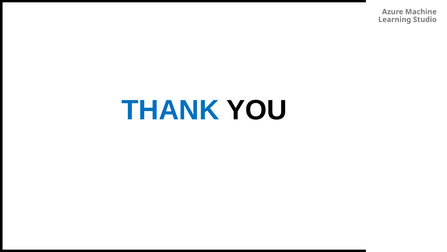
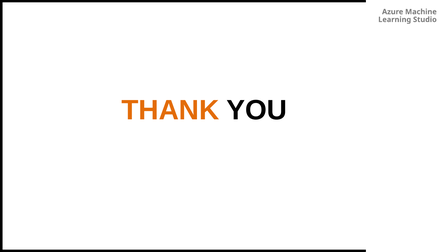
THANK colour: blue -> orange (170, 110)
